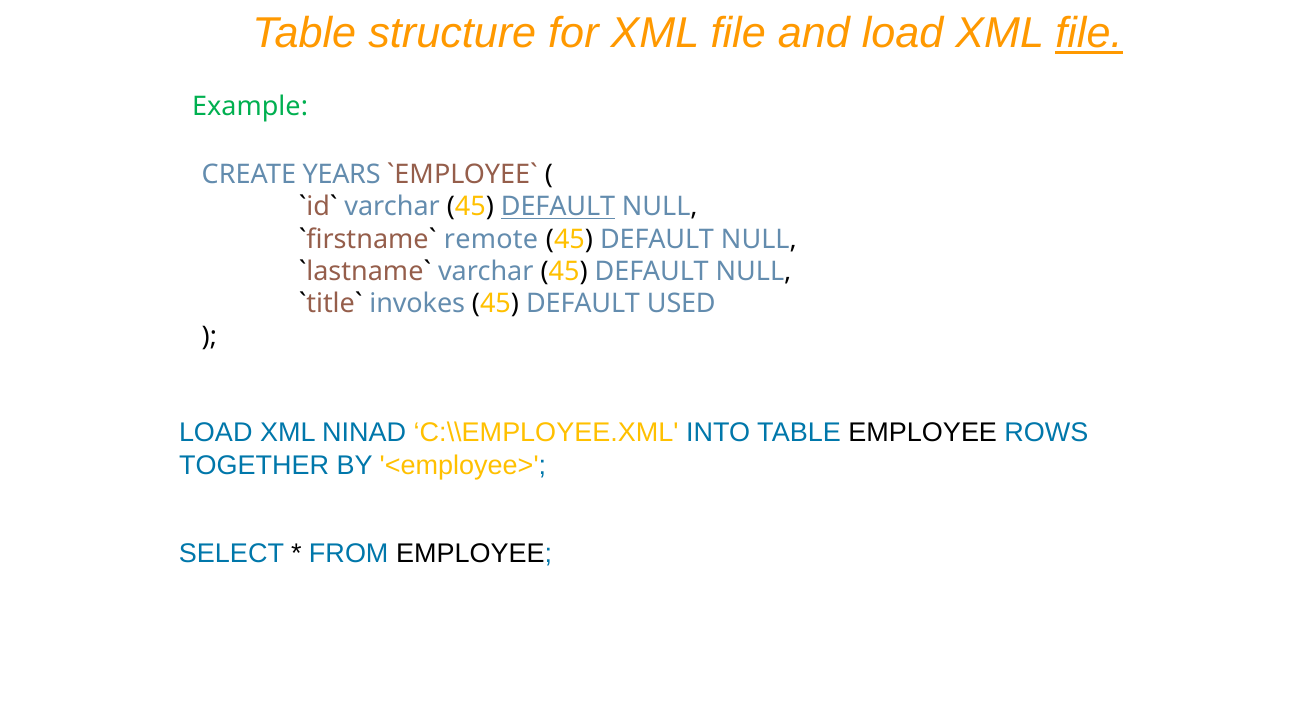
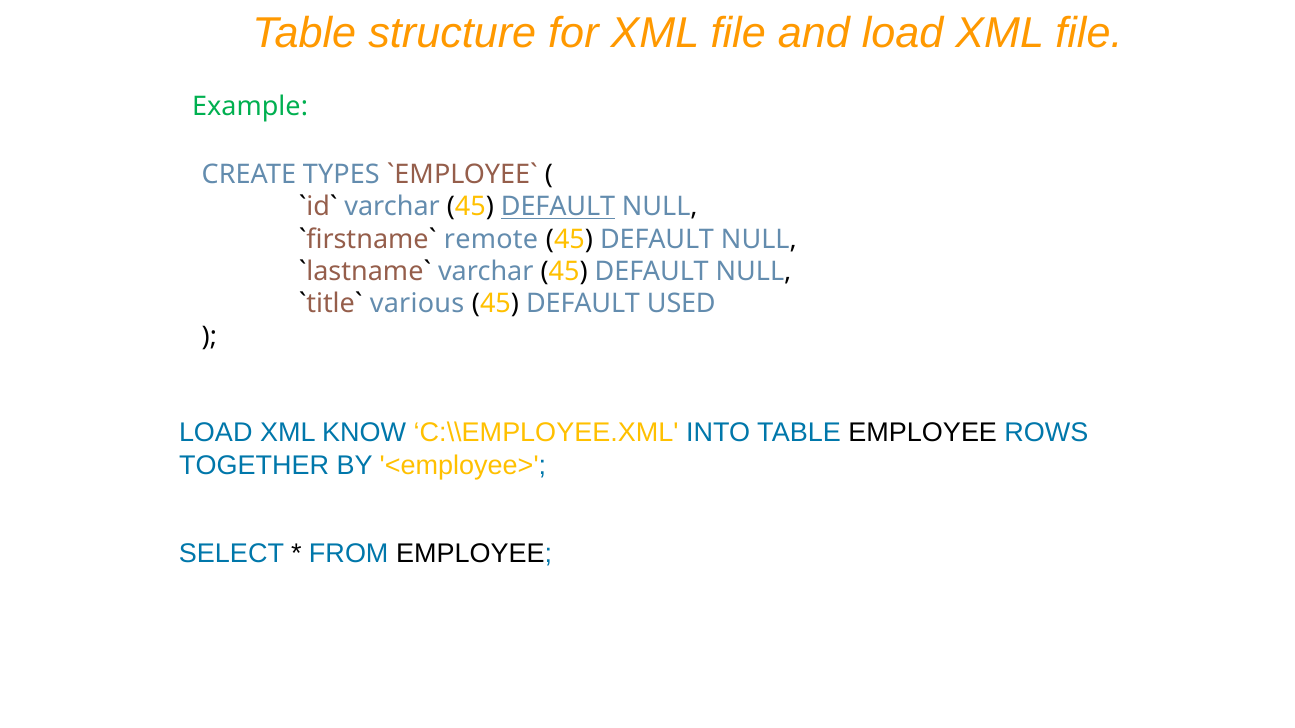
file underline: present -> none (1089, 34)
YEARS: YEARS -> TYPES (341, 175)
invokes: invokes -> various (417, 304)
NINAD: NINAD -> KNOW (364, 433)
